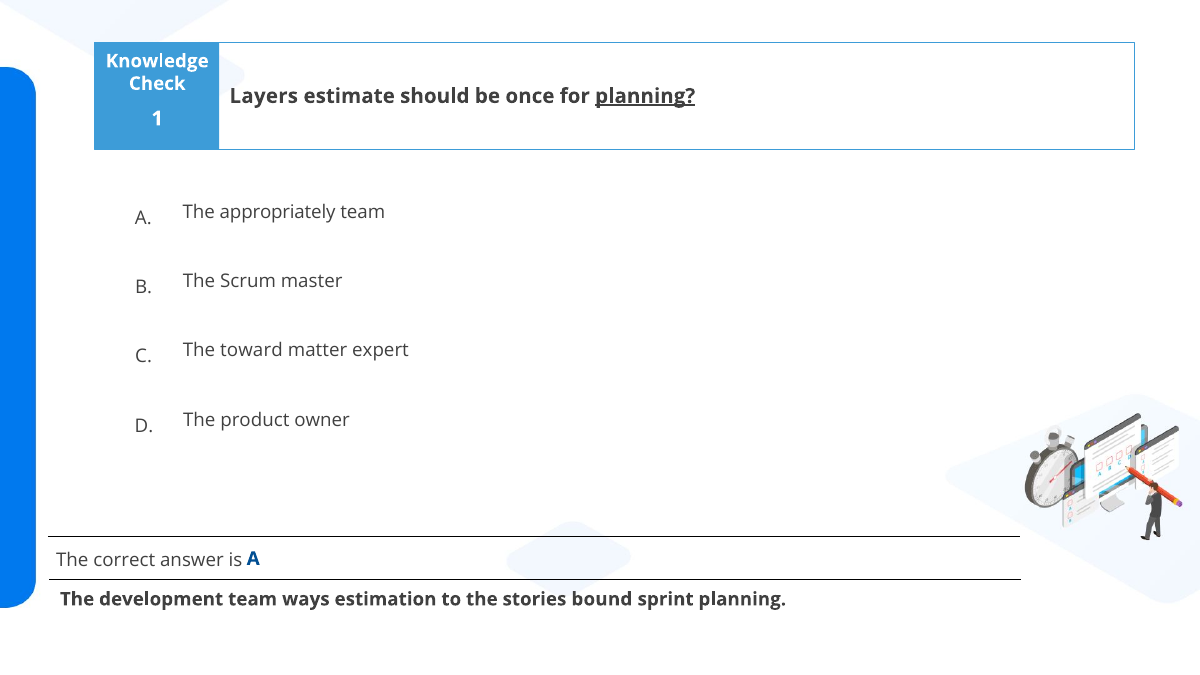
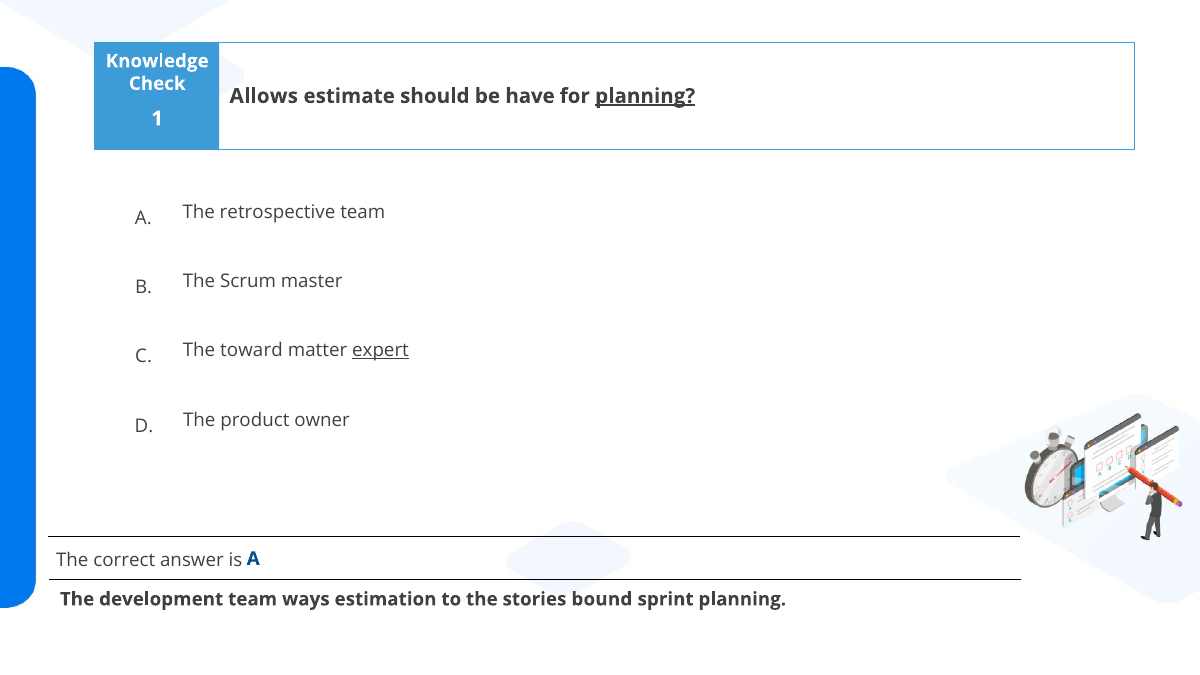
Layers: Layers -> Allows (264, 96)
once: once -> have (530, 96)
appropriately: appropriately -> retrospective (278, 213)
expert underline: none -> present (381, 351)
